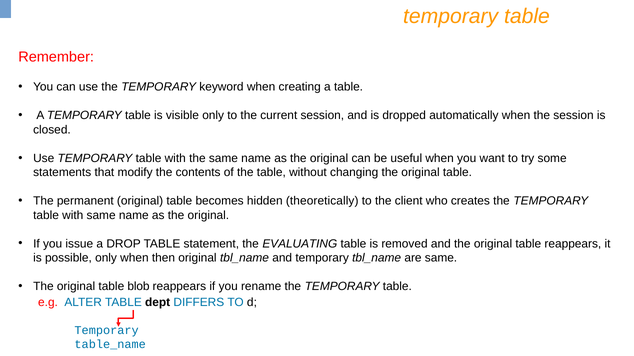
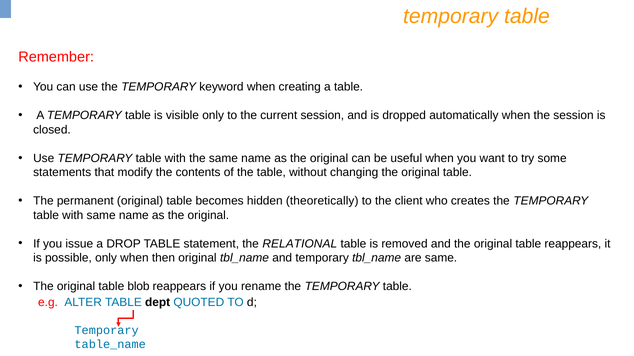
EVALUATING: EVALUATING -> RELATIONAL (300, 244)
DIFFERS: DIFFERS -> QUOTED (199, 303)
